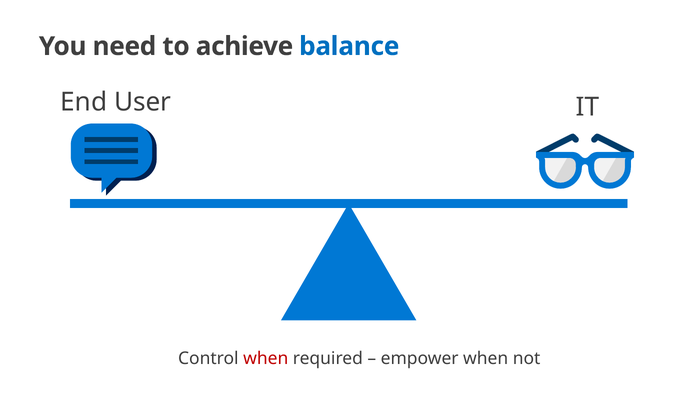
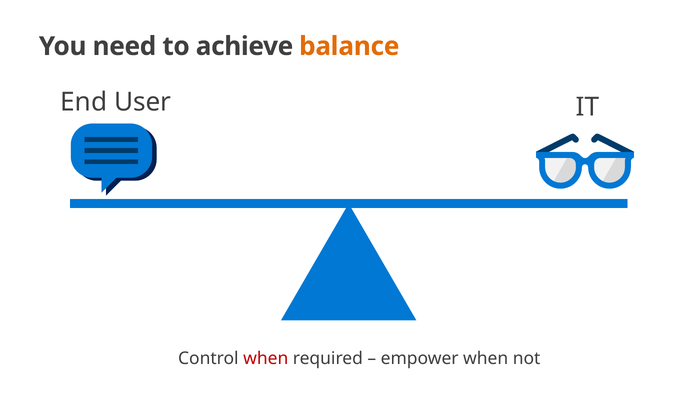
balance colour: blue -> orange (349, 46)
